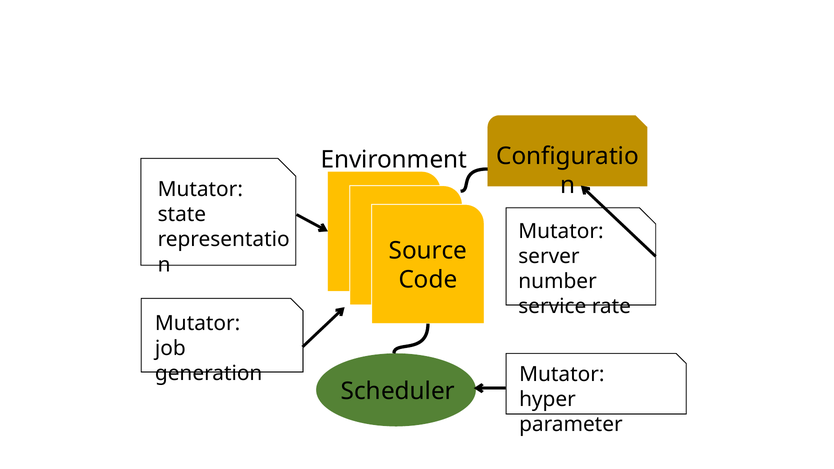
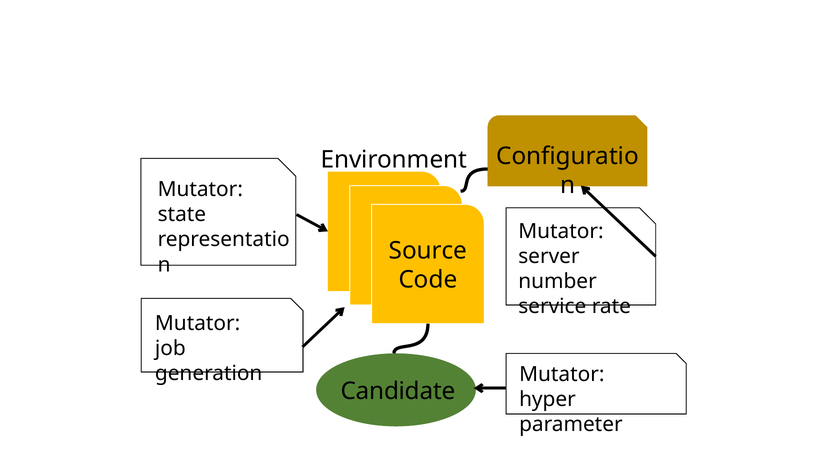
Scheduler: Scheduler -> Candidate (398, 391)
